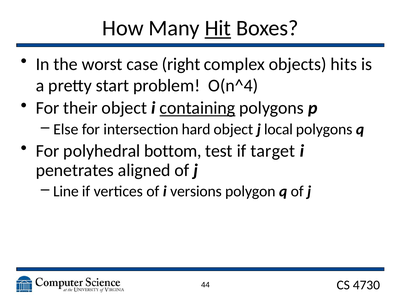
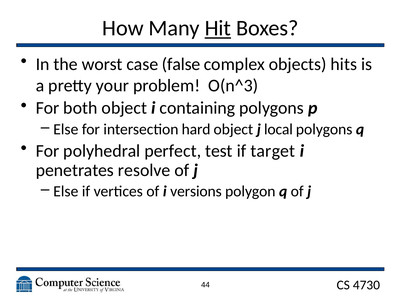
right: right -> false (181, 64)
start: start -> your (112, 85)
O(n^4: O(n^4 -> O(n^3 (233, 85)
their: their -> both (80, 108)
containing underline: present -> none (197, 108)
bottom: bottom -> perfect (173, 151)
aligned: aligned -> resolve (144, 170)
Line: Line -> Else (66, 191)
